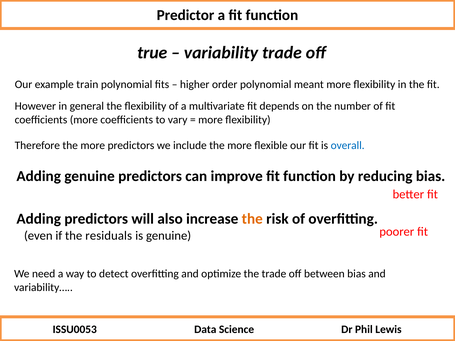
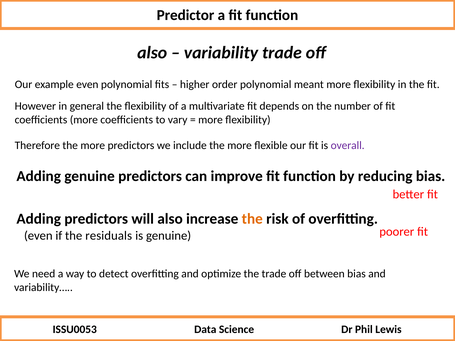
true: true -> also (152, 53)
example train: train -> even (87, 84)
overall colour: blue -> purple (348, 145)
